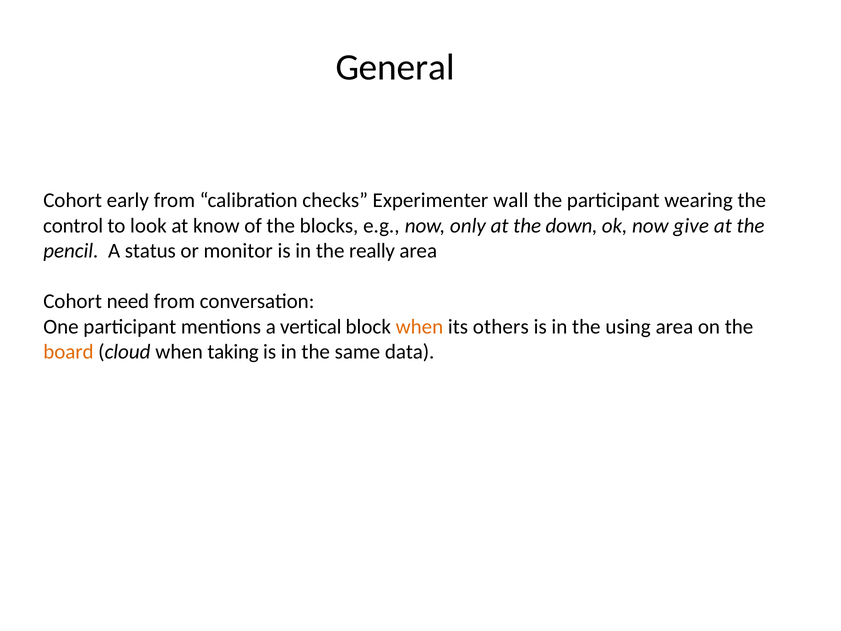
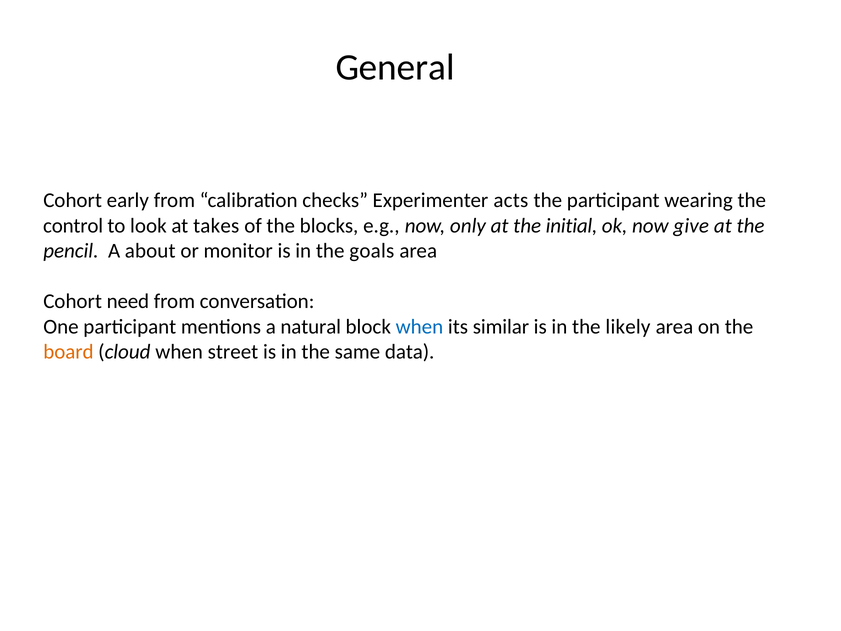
wall: wall -> acts (511, 200)
know: know -> takes (216, 226)
down: down -> initial (572, 226)
status: status -> about (150, 251)
really: really -> goals (372, 251)
vertical: vertical -> natural (311, 327)
when colour: orange -> blue (419, 327)
others: others -> similar (501, 327)
using: using -> likely (628, 327)
taking: taking -> street (233, 352)
